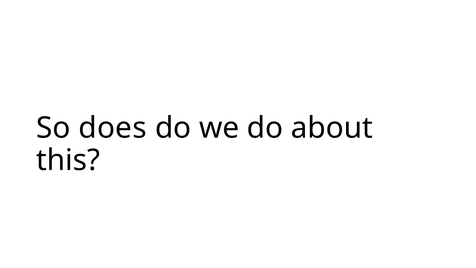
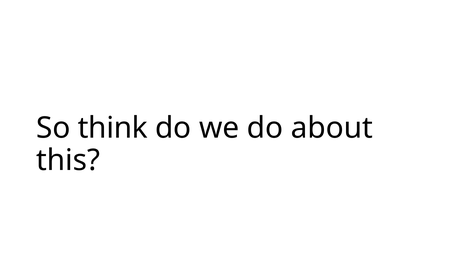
does: does -> think (113, 128)
